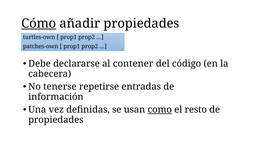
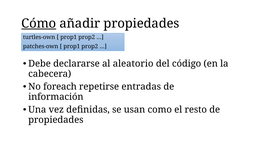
contener: contener -> aleatorio (133, 64)
tenerse: tenerse -> foreach (60, 87)
como underline: present -> none (160, 110)
